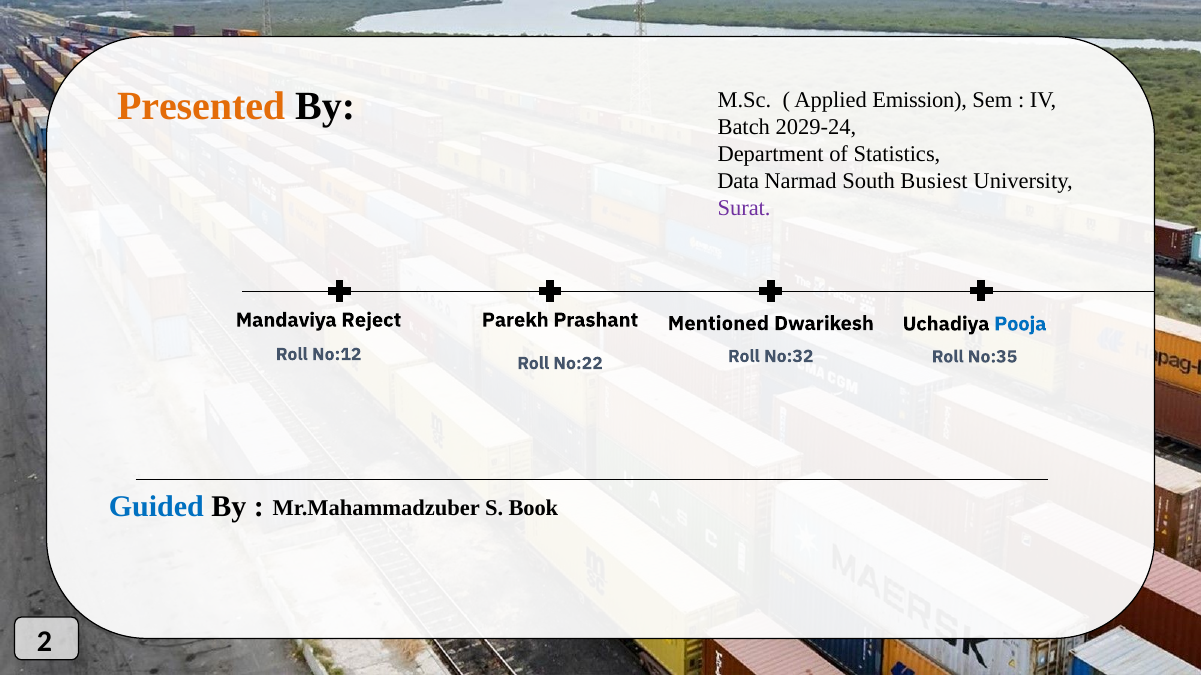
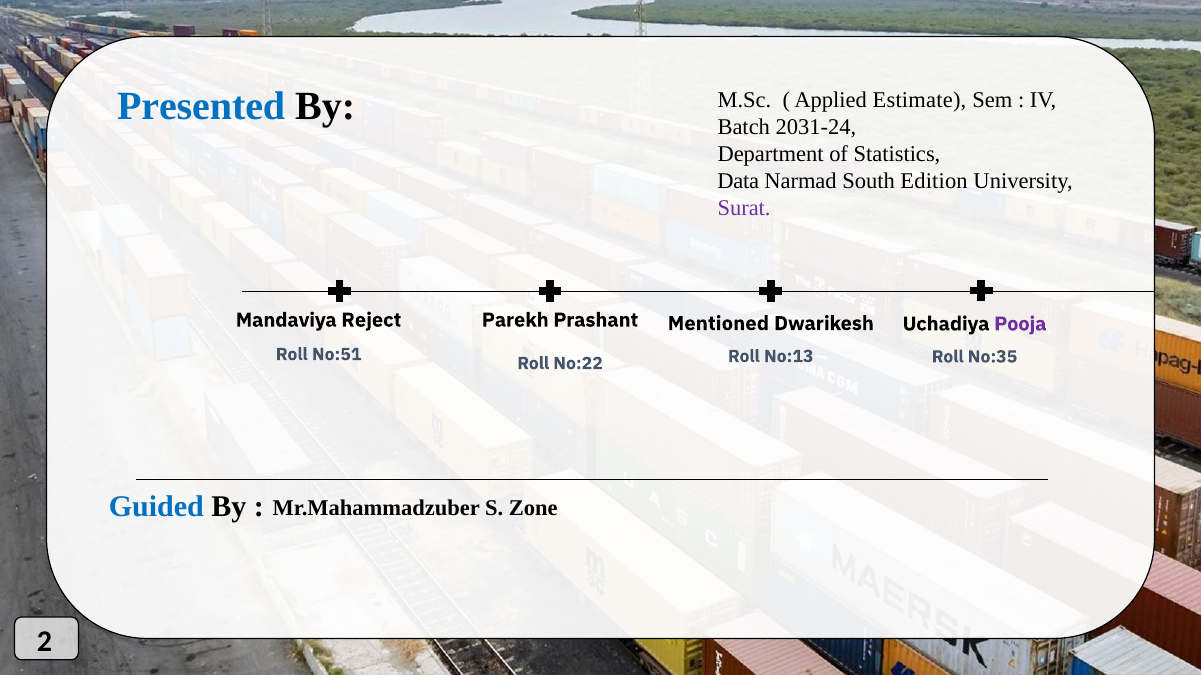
Presented colour: orange -> blue (201, 106)
Emission: Emission -> Estimate (919, 100)
2029-24: 2029-24 -> 2031-24 (816, 127)
Busiest: Busiest -> Edition (934, 181)
Pooja colour: blue -> purple (1020, 324)
No:12: No:12 -> No:51 (337, 355)
No:32: No:32 -> No:13 (789, 357)
Book: Book -> Zone (533, 508)
